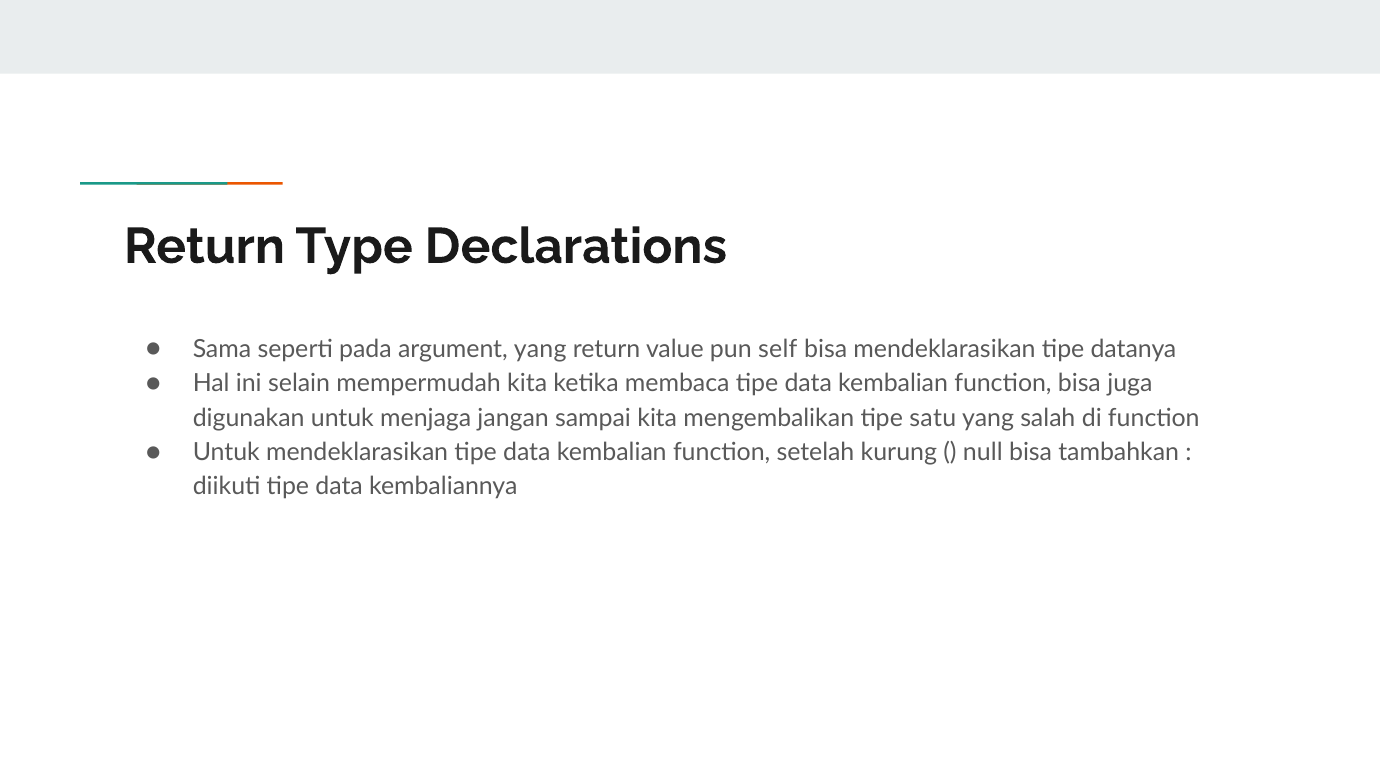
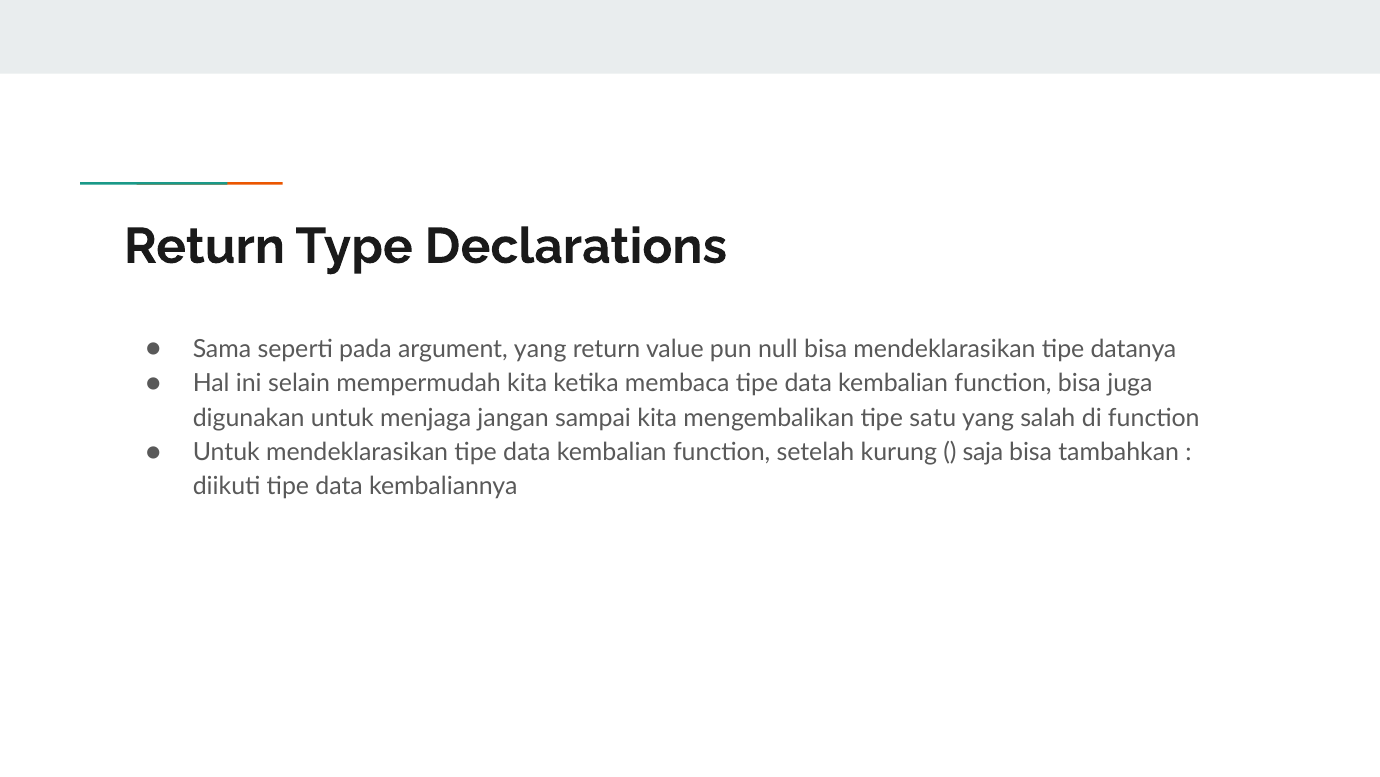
self: self -> null (778, 349)
null: null -> saja (983, 452)
